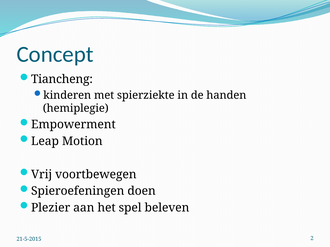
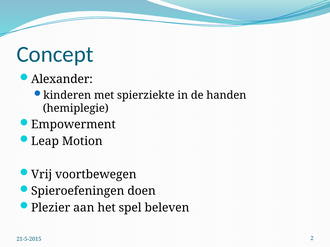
Tiancheng: Tiancheng -> Alexander (62, 79)
